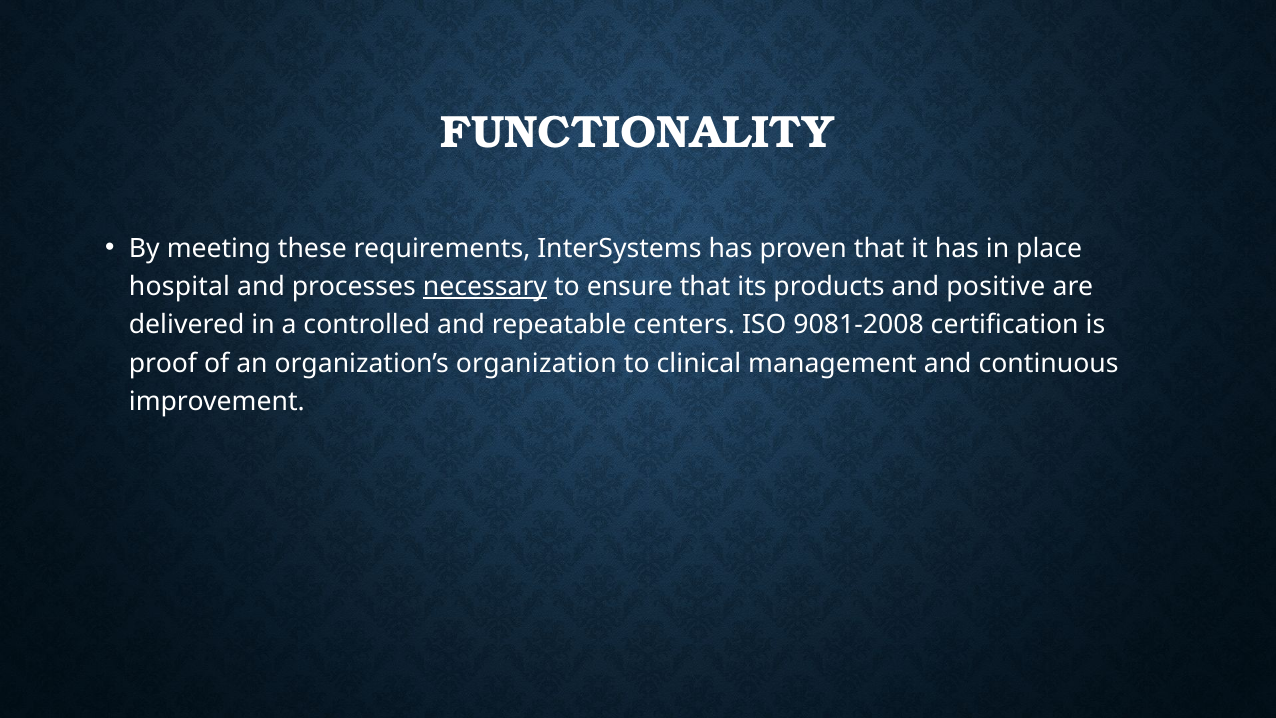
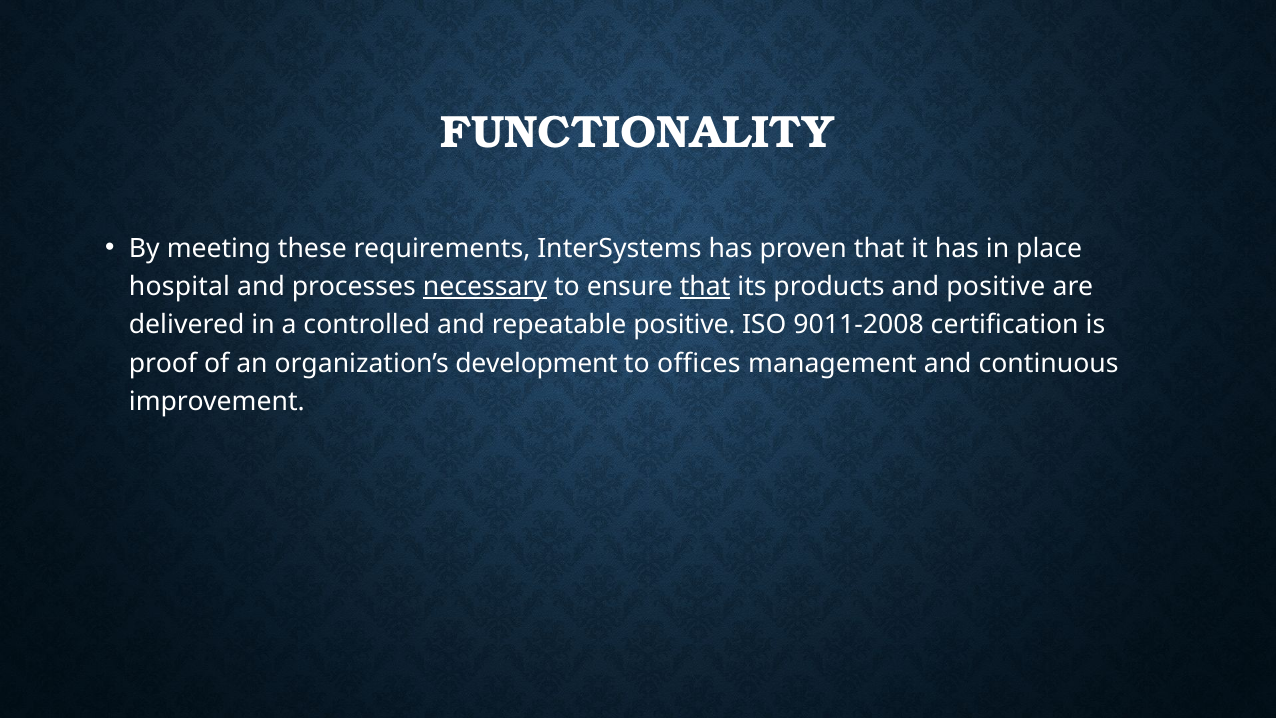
that underline: none -> present (705, 287)
repeatable centers: centers -> positive (684, 325)
9081-2008: 9081-2008 -> 9011-2008 (859, 325)
organization: organization -> development (537, 363)
clinical: clinical -> offices (699, 363)
